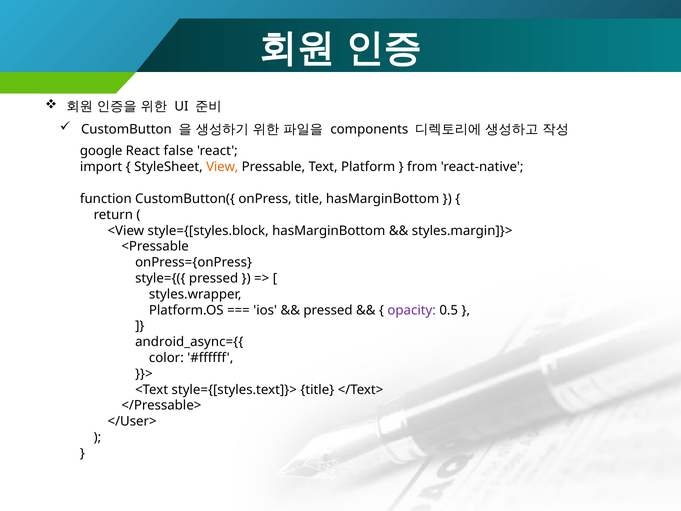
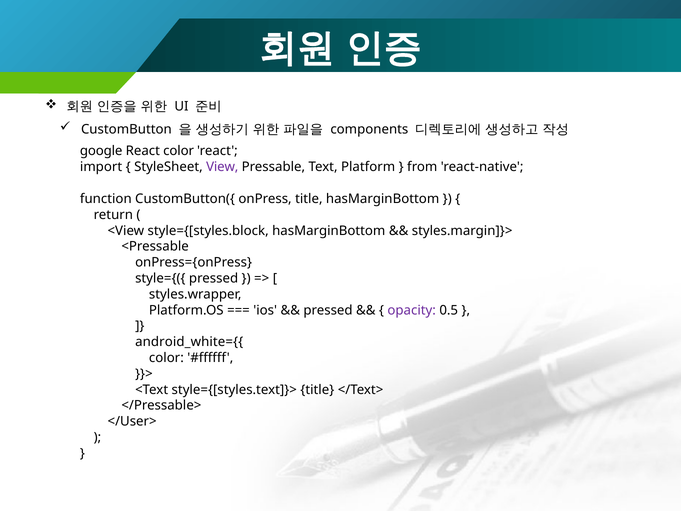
React false: false -> color (179, 151)
View colour: orange -> purple (222, 167)
android_async={{: android_async={{ -> android_white={{ (189, 342)
